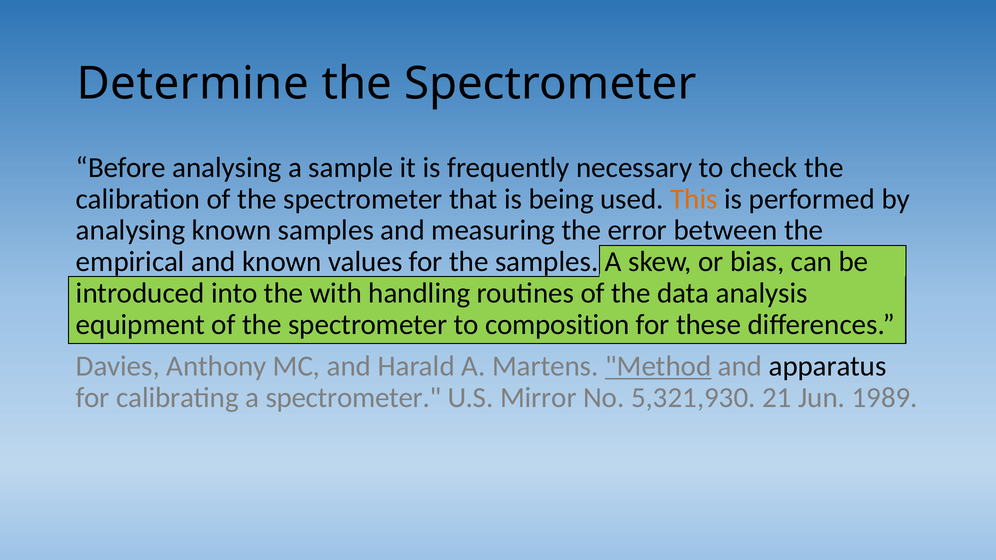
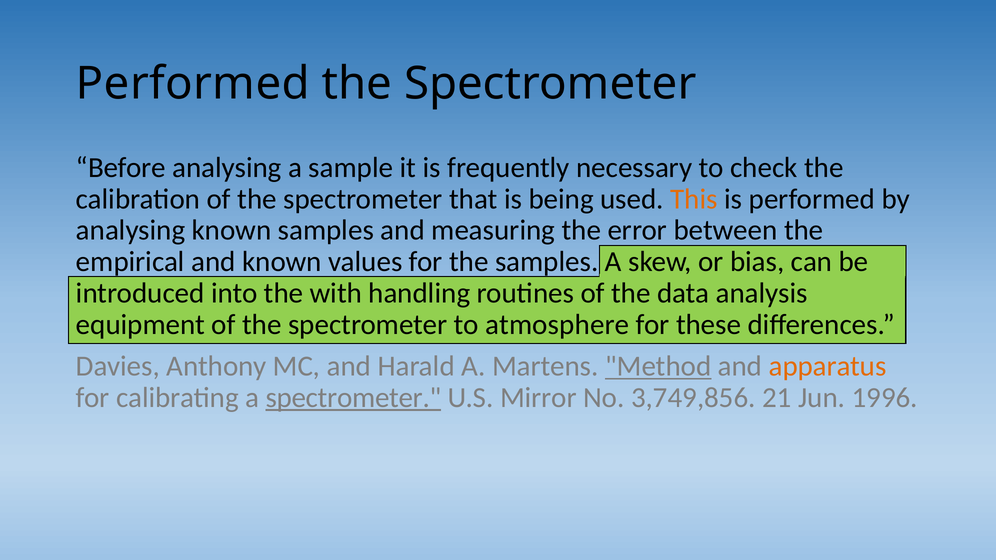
Determine: Determine -> Performed (193, 84)
composition: composition -> atmosphere (557, 325)
apparatus colour: black -> orange (828, 366)
spectrometer underline: none -> present (353, 398)
5,321,930: 5,321,930 -> 3,749,856 (693, 398)
1989: 1989 -> 1996 (885, 398)
